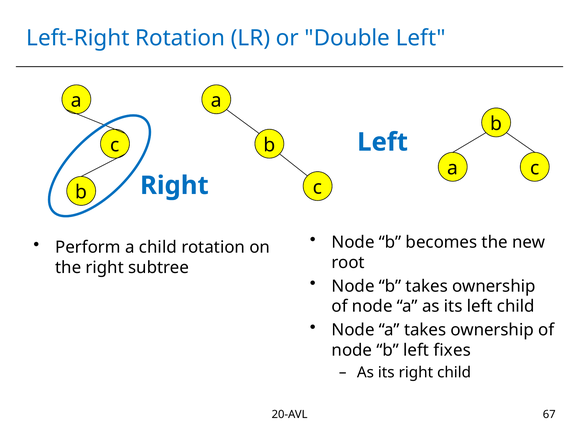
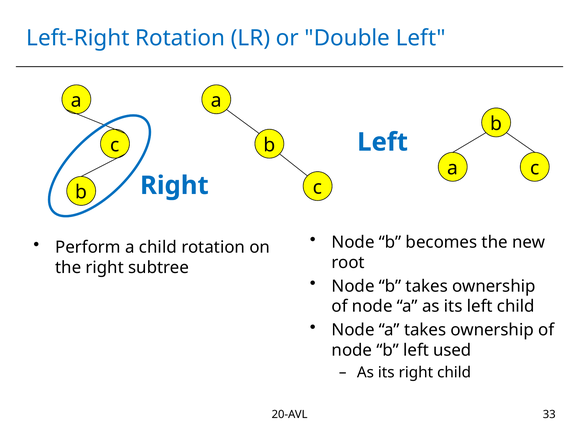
fixes: fixes -> used (452, 350)
67: 67 -> 33 (549, 415)
